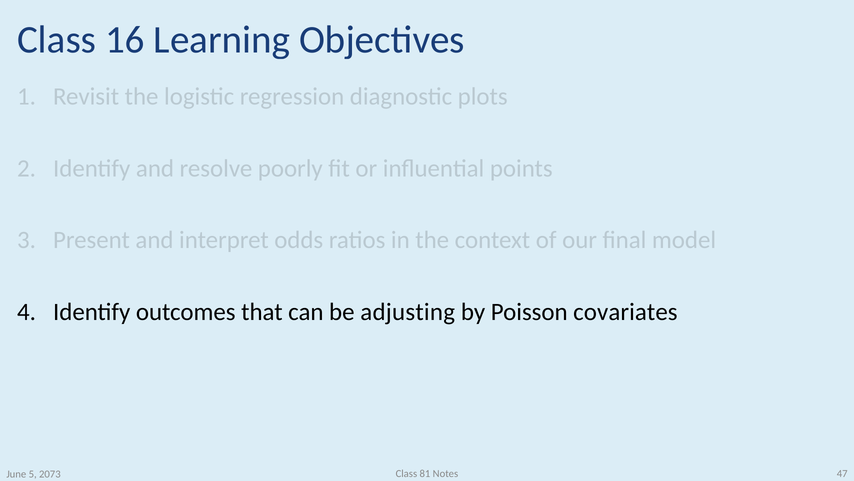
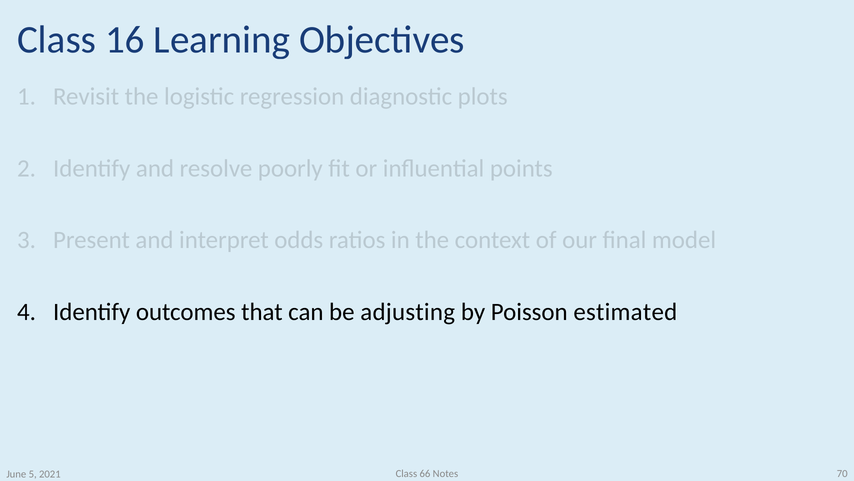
covariates: covariates -> estimated (625, 311)
81: 81 -> 66 (425, 473)
47: 47 -> 70 (842, 473)
2073: 2073 -> 2021 (50, 474)
